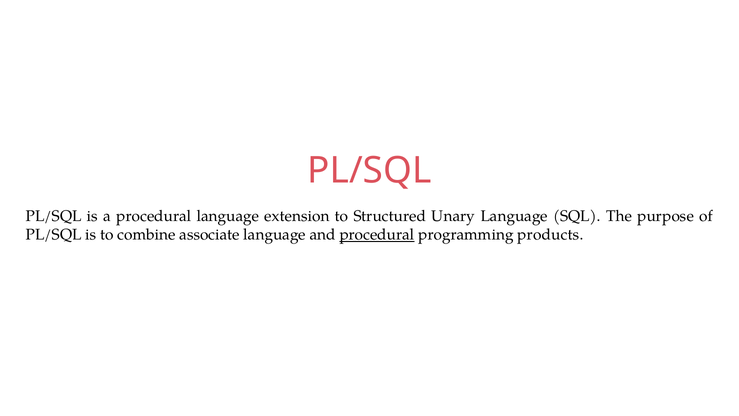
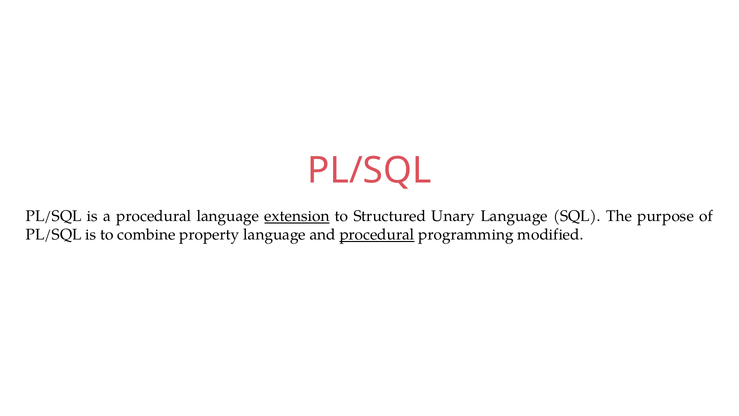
extension underline: none -> present (297, 216)
associate: associate -> property (209, 235)
products: products -> modified (551, 235)
